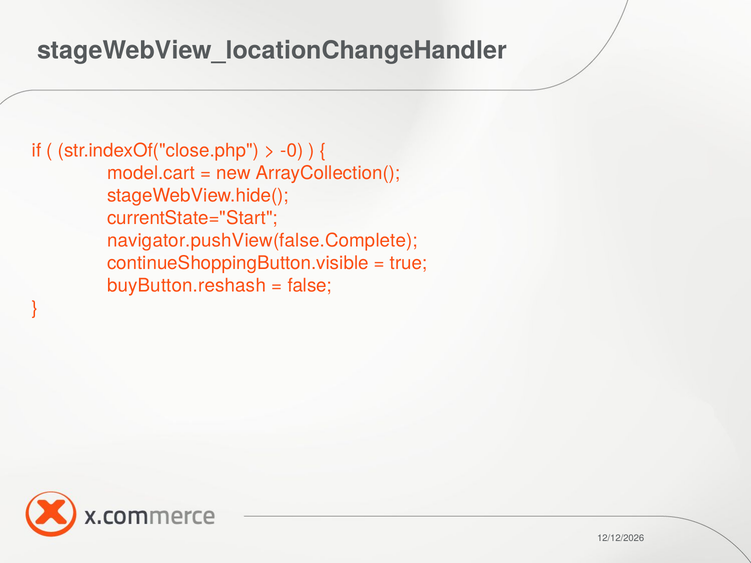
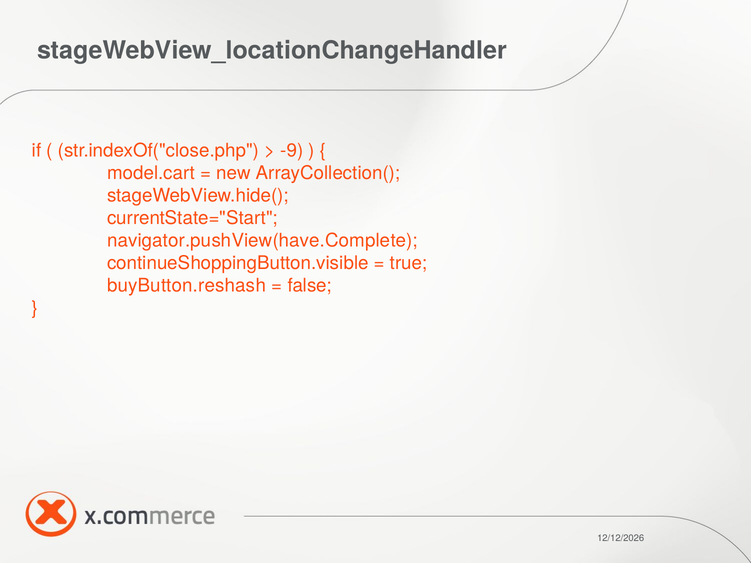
-0: -0 -> -9 (292, 150)
navigator.pushView(false.Complete: navigator.pushView(false.Complete -> navigator.pushView(have.Complete (263, 241)
